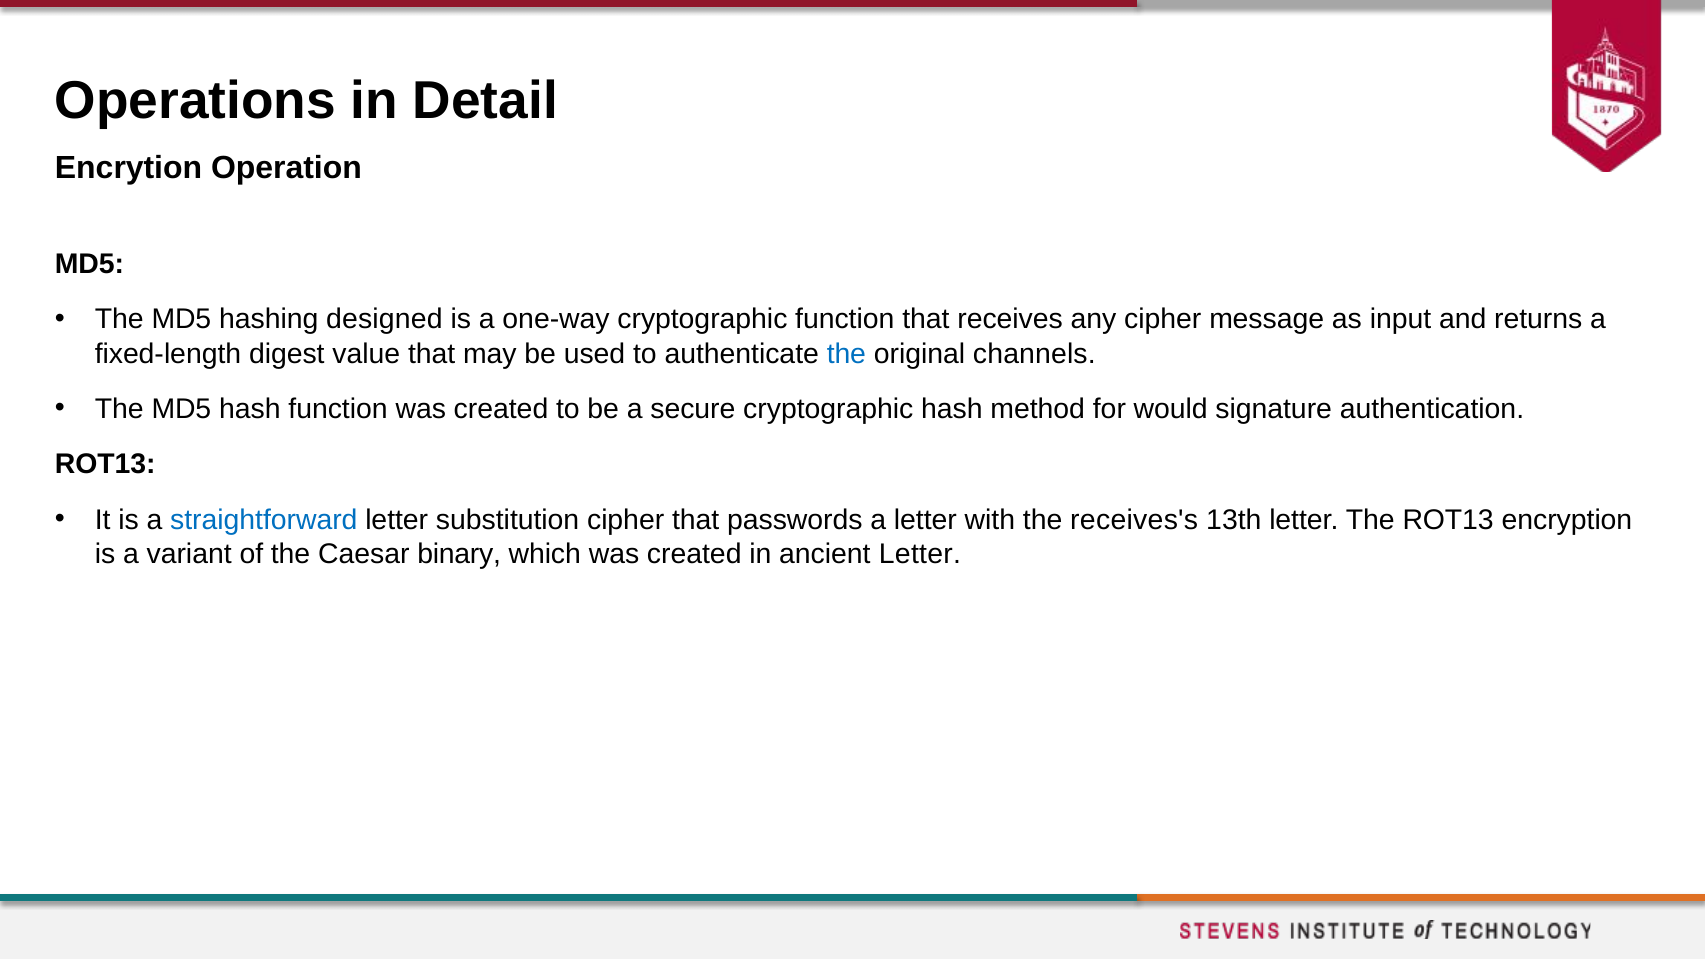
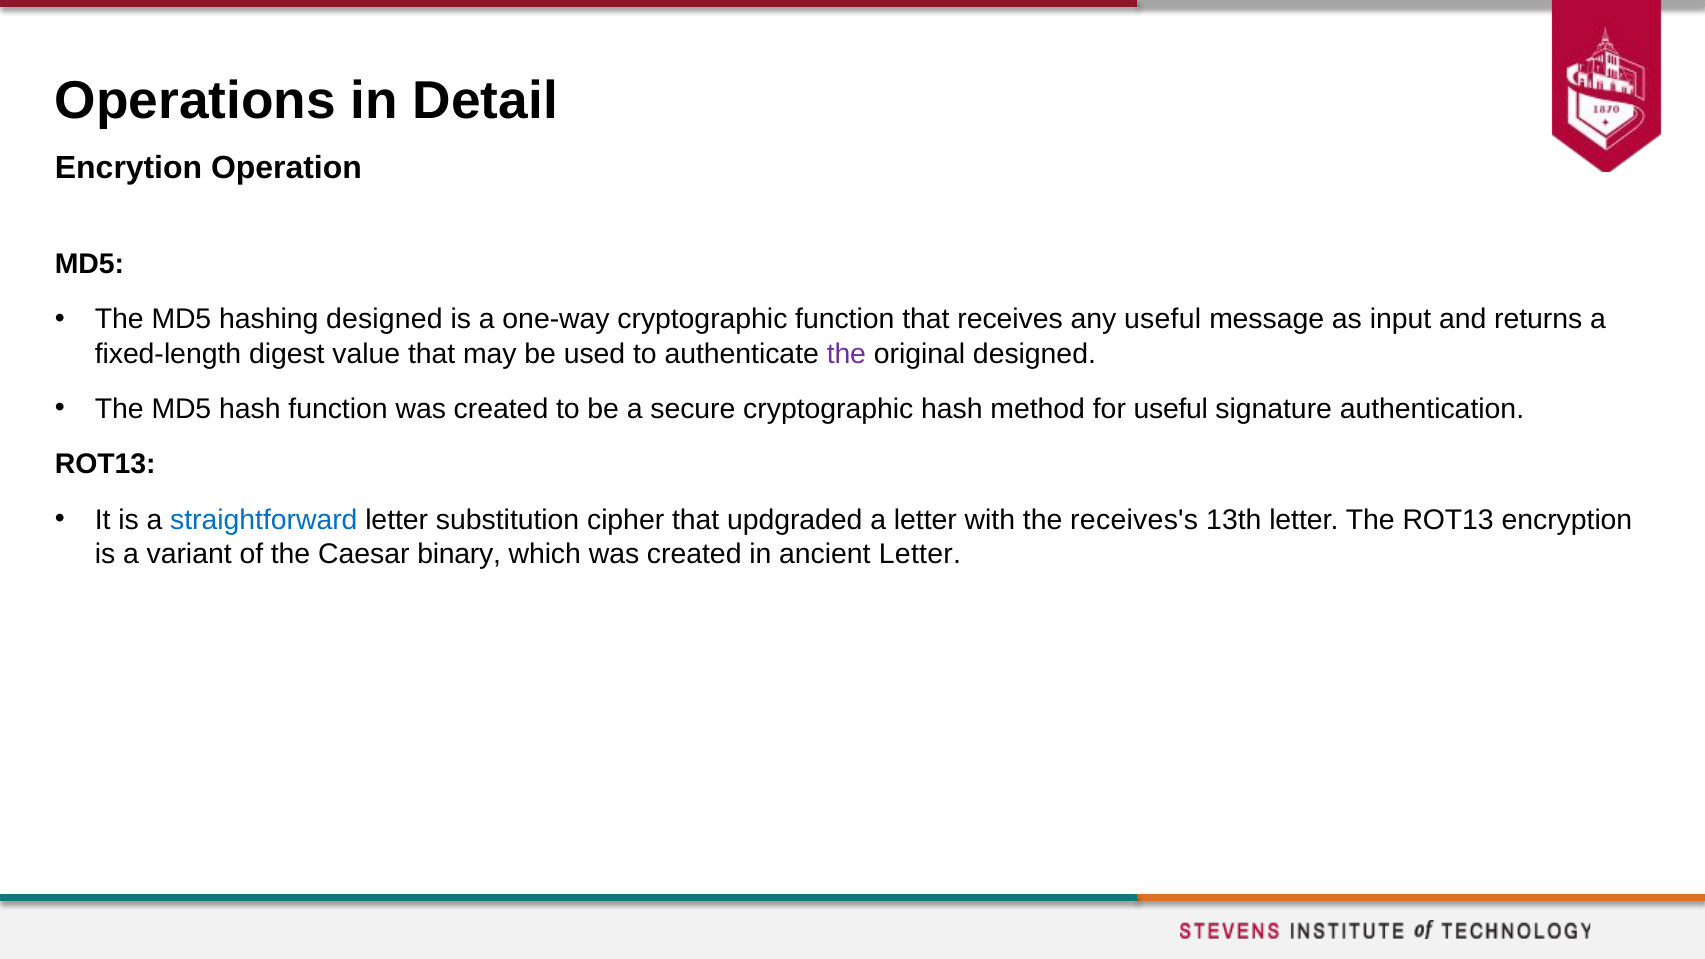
any cipher: cipher -> useful (1163, 320)
the colour: blue -> purple (846, 354)
original channels: channels -> designed (1034, 354)
for would: would -> useful (1171, 409)
passwords: passwords -> updgraded (795, 520)
